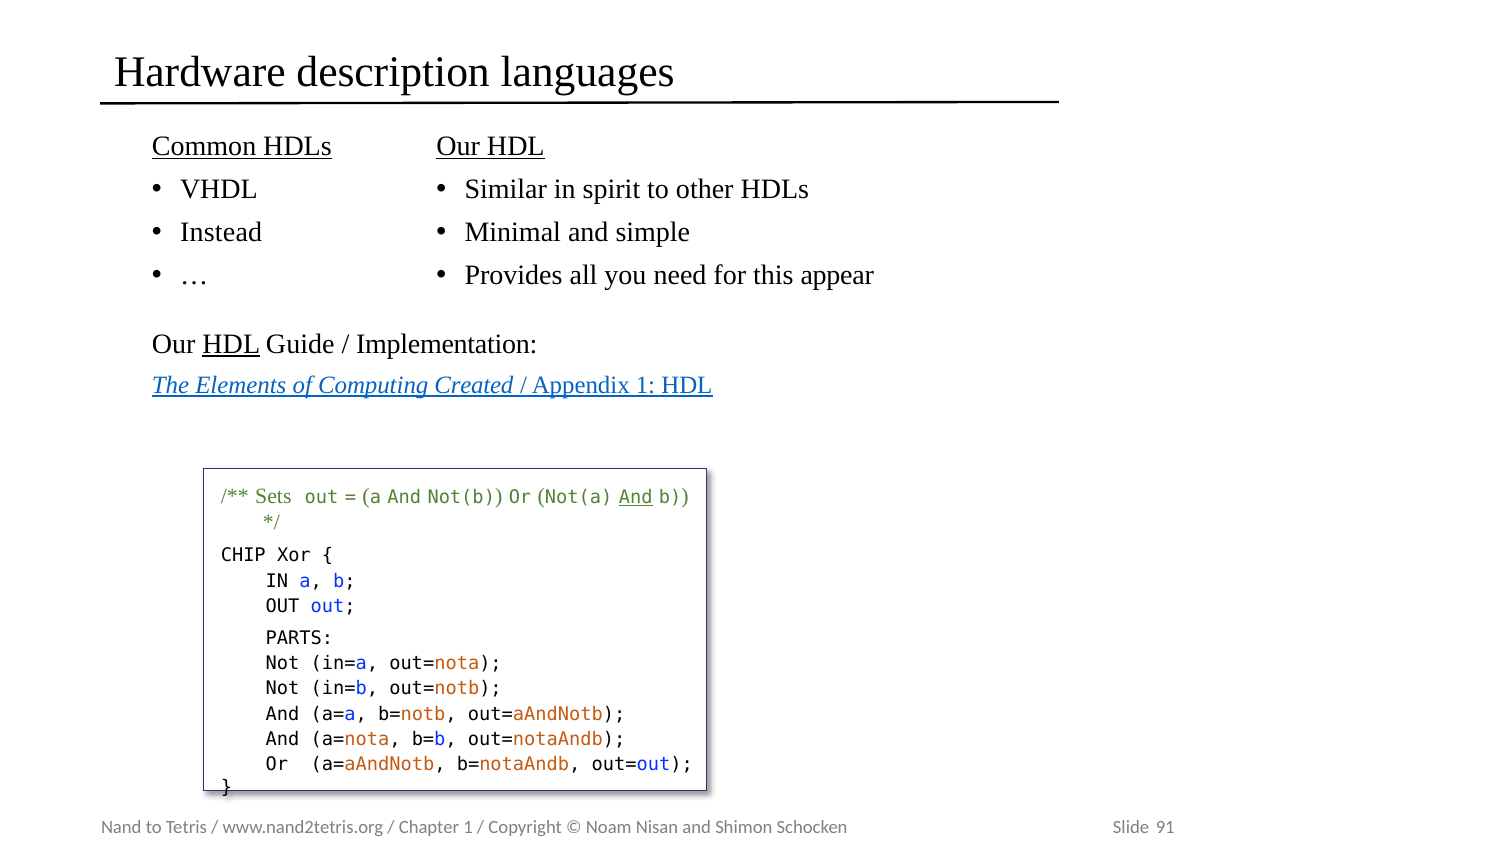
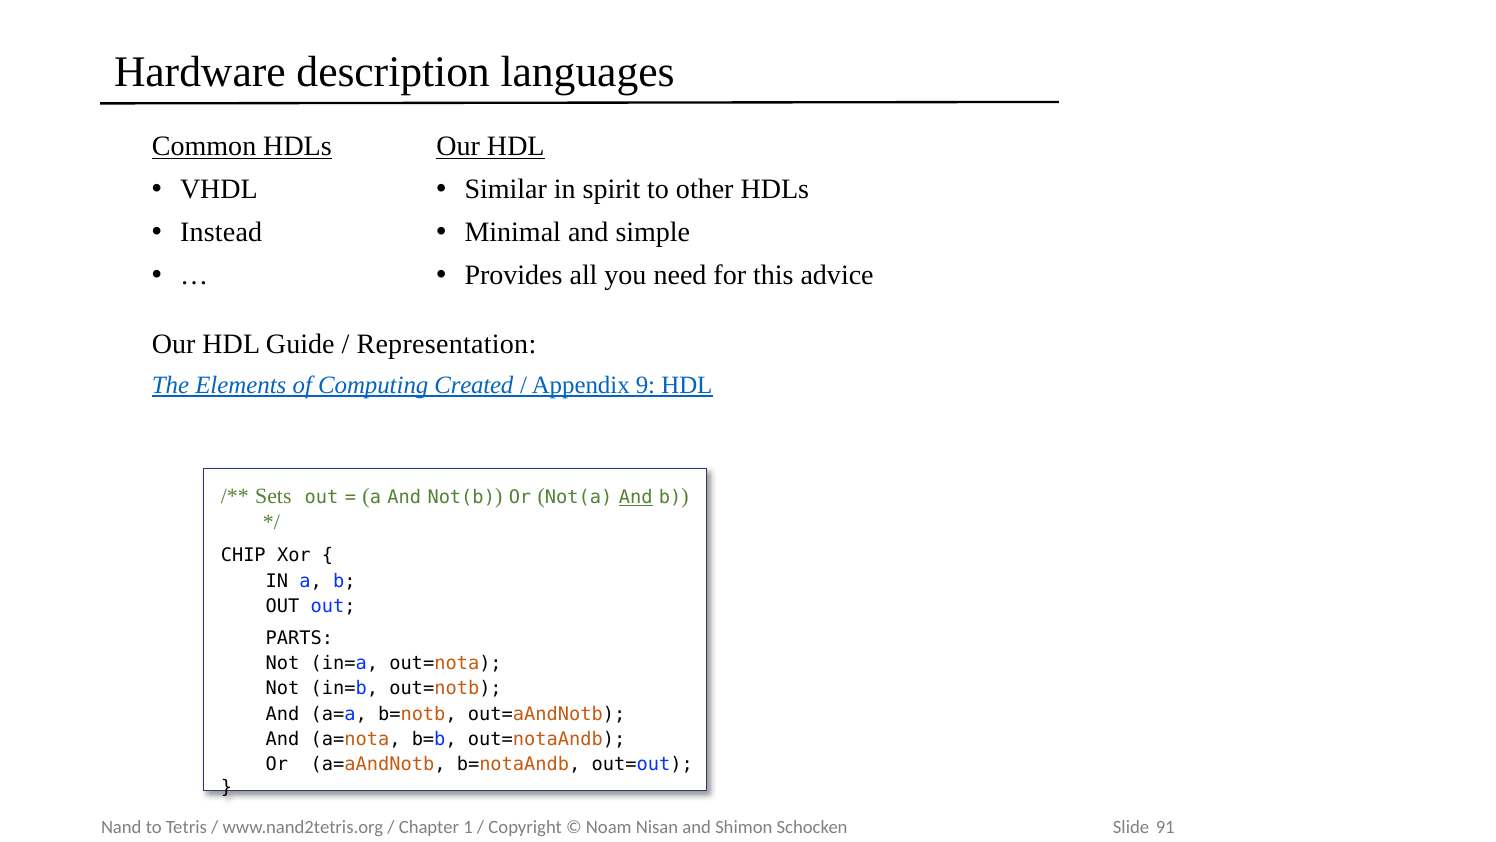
appear: appear -> advice (837, 275)
HDL underline: present -> none (231, 344)
Implementation: Implementation -> Representation (446, 344)
Appendix 1: 1 -> 9 (645, 385)
